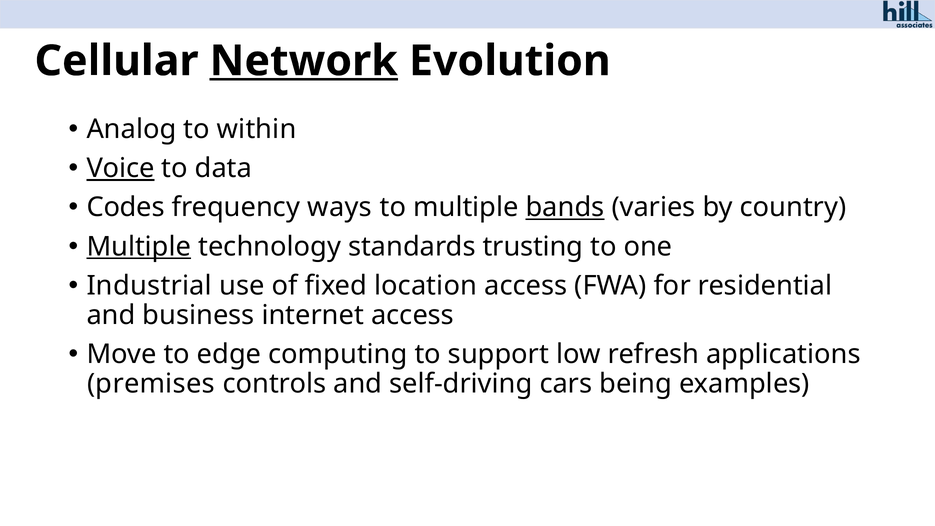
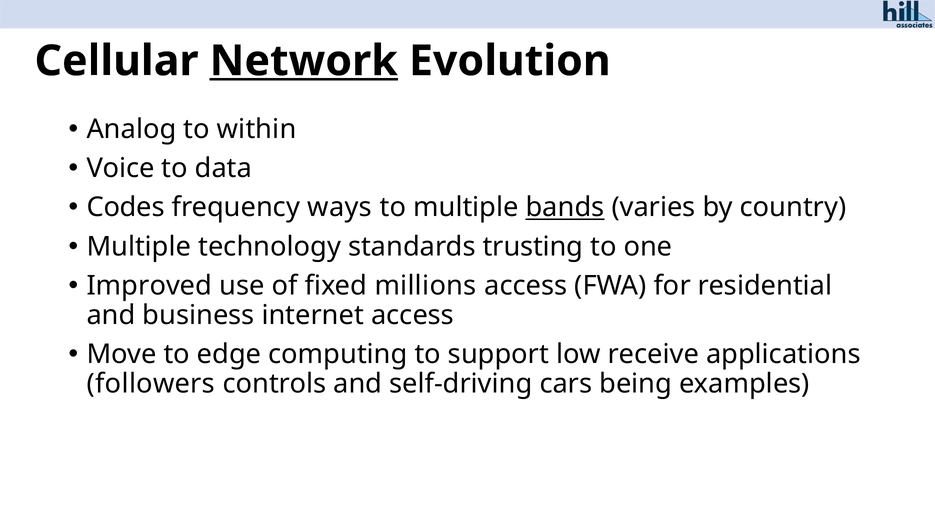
Voice underline: present -> none (120, 168)
Multiple underline: present -> none (139, 247)
Industrial: Industrial -> Improved (149, 286)
location: location -> millions (426, 286)
refresh: refresh -> receive (653, 354)
premises: premises -> followers (151, 384)
